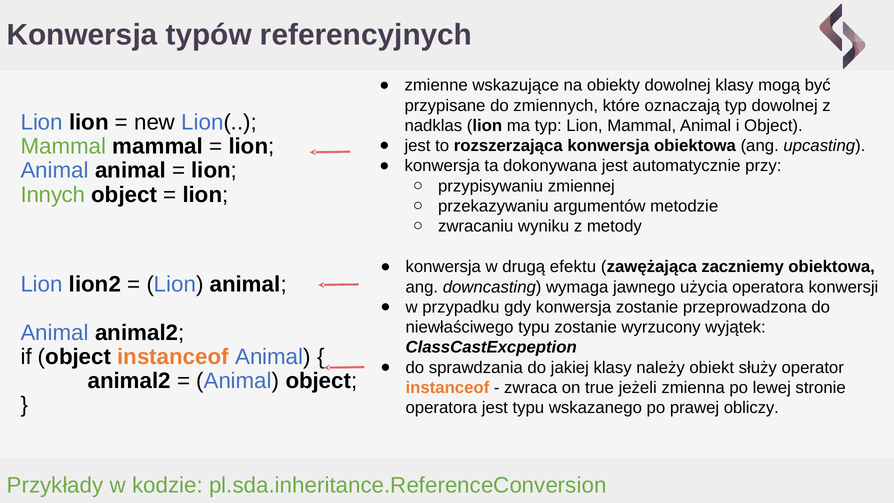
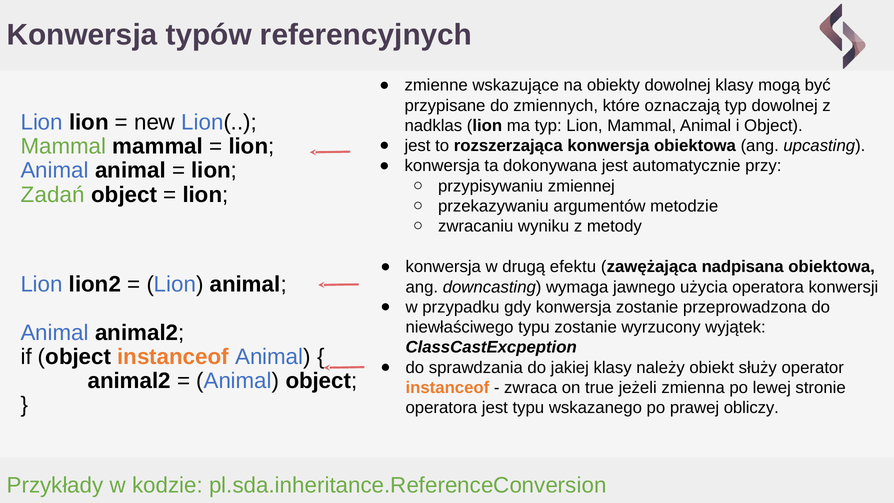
Innych: Innych -> Zadań (53, 195)
zaczniemy: zaczniemy -> nadpisana (743, 267)
